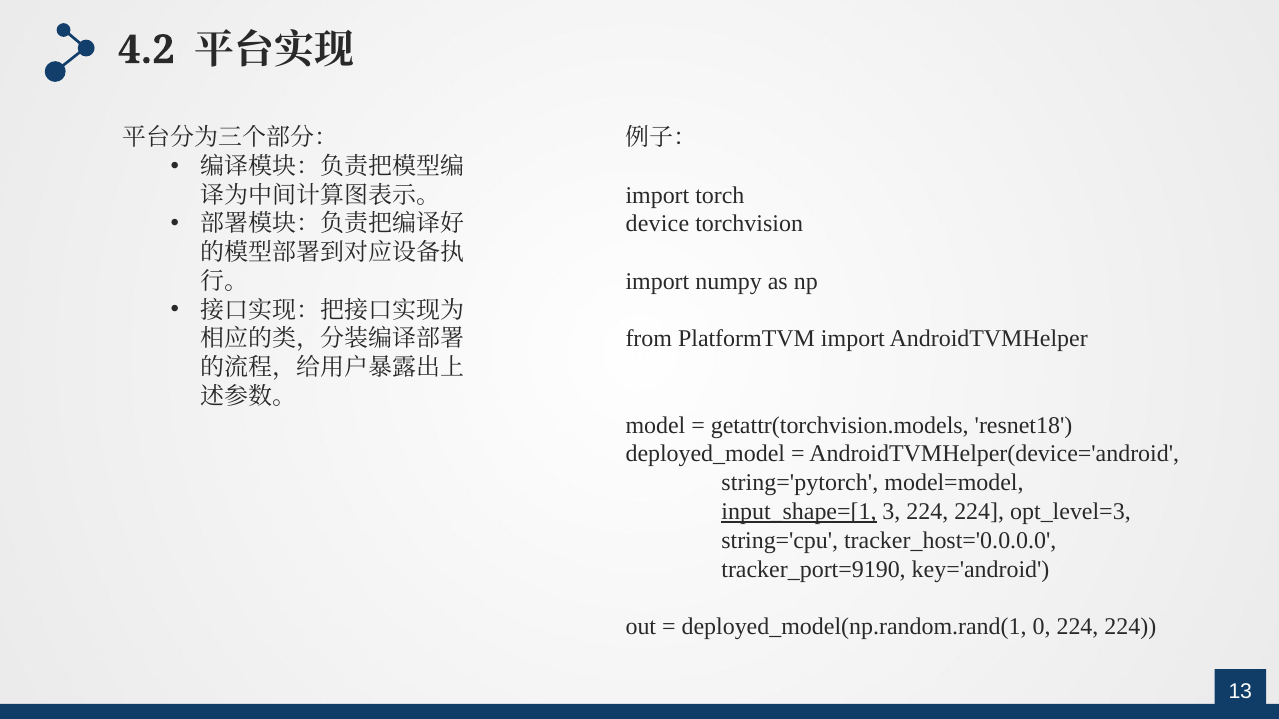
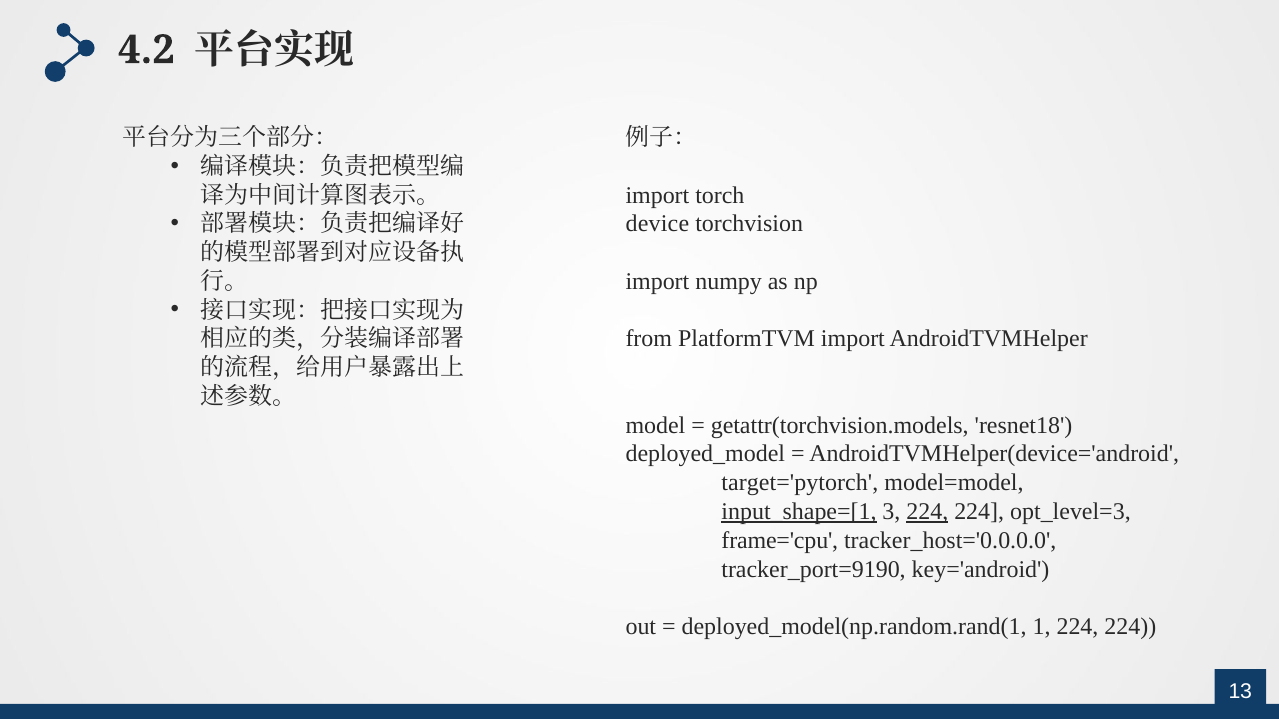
string='pytorch: string='pytorch -> target='pytorch (800, 483)
224 underline: none -> present (927, 512)
string='cpu: string='cpu -> frame='cpu (780, 540)
0: 0 -> 1 (1042, 627)
